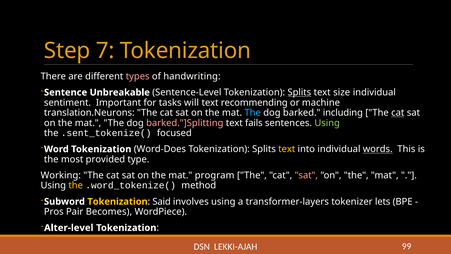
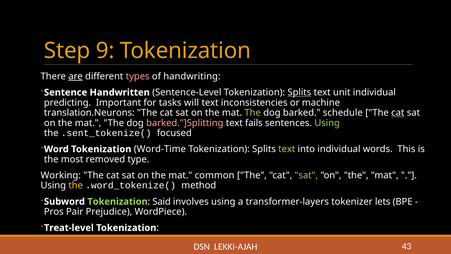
7: 7 -> 9 (105, 51)
are underline: none -> present (76, 76)
Unbreakable: Unbreakable -> Handwritten (120, 92)
size: size -> unit (342, 92)
sentiment: sentiment -> predicting (67, 102)
recommending: recommending -> inconsistencies (254, 102)
The colour: light blue -> light green (253, 113)
including: including -> schedule (343, 113)
Word-Does: Word-Does -> Word-Time (160, 149)
text colour: yellow -> light green (287, 149)
words underline: present -> none (378, 149)
provided: provided -> removed (105, 159)
program: program -> common (215, 175)
sat colour: pink -> light green (306, 175)
Tokenization colour: yellow -> light green (118, 201)
Becomes: Becomes -> Prejudice (109, 211)
Alter-level: Alter-level -> Treat-level (69, 228)
99: 99 -> 43 (407, 246)
